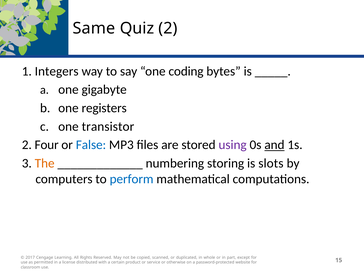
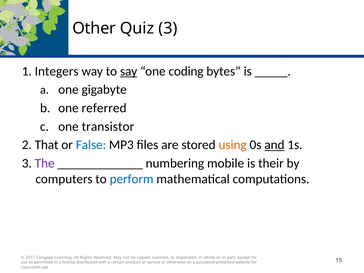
Same: Same -> Other (94, 28)
Quiz 2: 2 -> 3 (168, 28)
say underline: none -> present (129, 71)
registers: registers -> referred (104, 108)
Four: Four -> That (47, 145)
using colour: purple -> orange (233, 145)
The colour: orange -> purple (45, 163)
storing: storing -> mobile (226, 163)
slots: slots -> their (271, 163)
